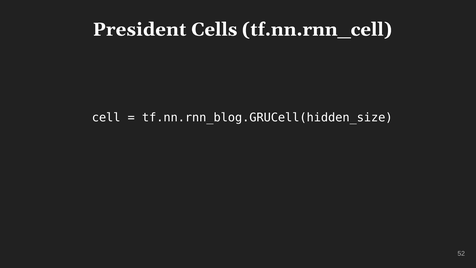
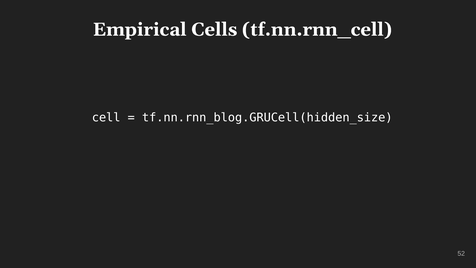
President: President -> Empirical (140, 29)
